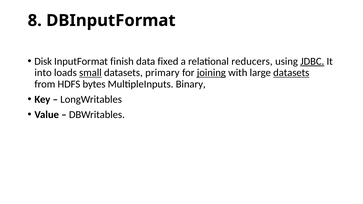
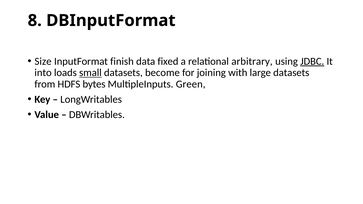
Disk: Disk -> Size (43, 61)
reducers: reducers -> arbitrary (252, 61)
primary: primary -> become (162, 73)
joining underline: present -> none (211, 73)
datasets underline: present -> none (291, 73)
Binary: Binary -> Green (191, 84)
